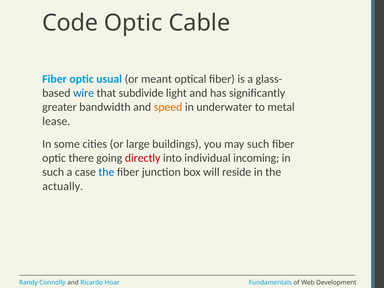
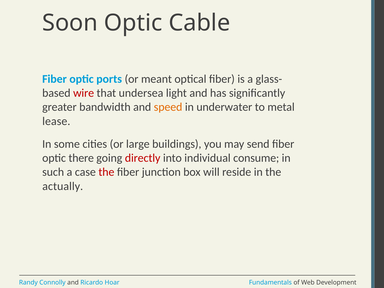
Code: Code -> Soon (70, 23)
usual: usual -> ports (109, 79)
wire colour: blue -> red (84, 93)
subdivide: subdivide -> undersea (141, 93)
may such: such -> send (258, 144)
incoming: incoming -> consume (256, 158)
the colour: blue -> red (106, 172)
